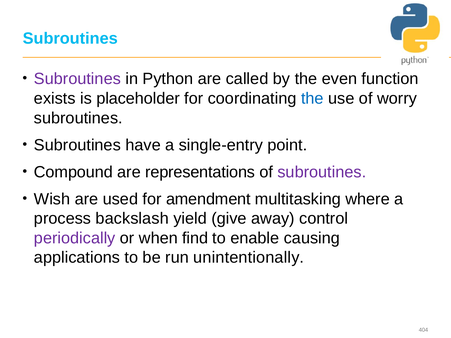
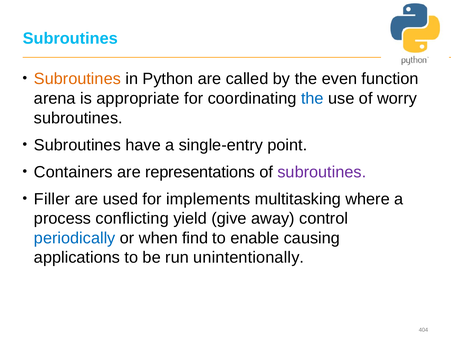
Subroutines colour: purple -> orange (77, 79)
exists: exists -> arena (55, 99)
placeholder: placeholder -> appropriate (138, 99)
Compound: Compound -> Containers (73, 172)
Wish: Wish -> Filler (52, 199)
amendment: amendment -> implements (208, 199)
backslash: backslash -> conflicting (132, 219)
periodically colour: purple -> blue (75, 238)
